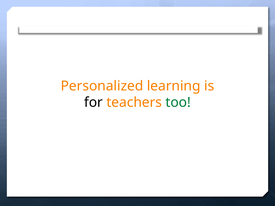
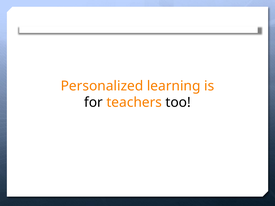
too colour: green -> black (178, 102)
